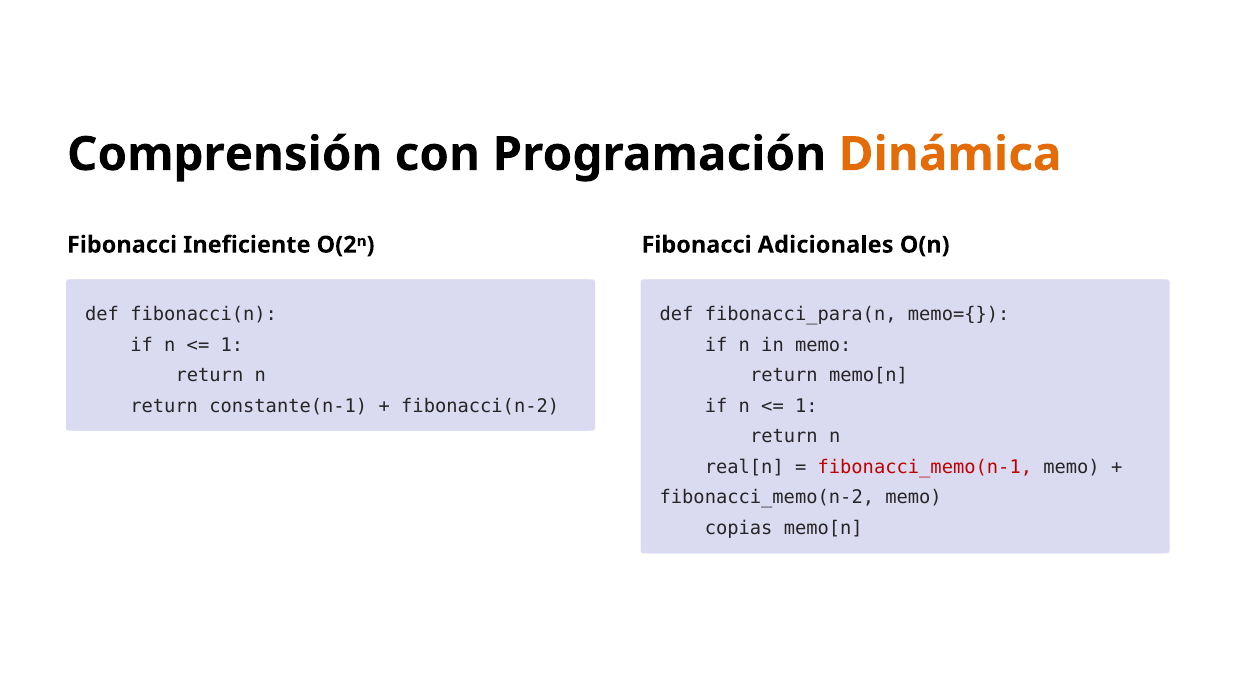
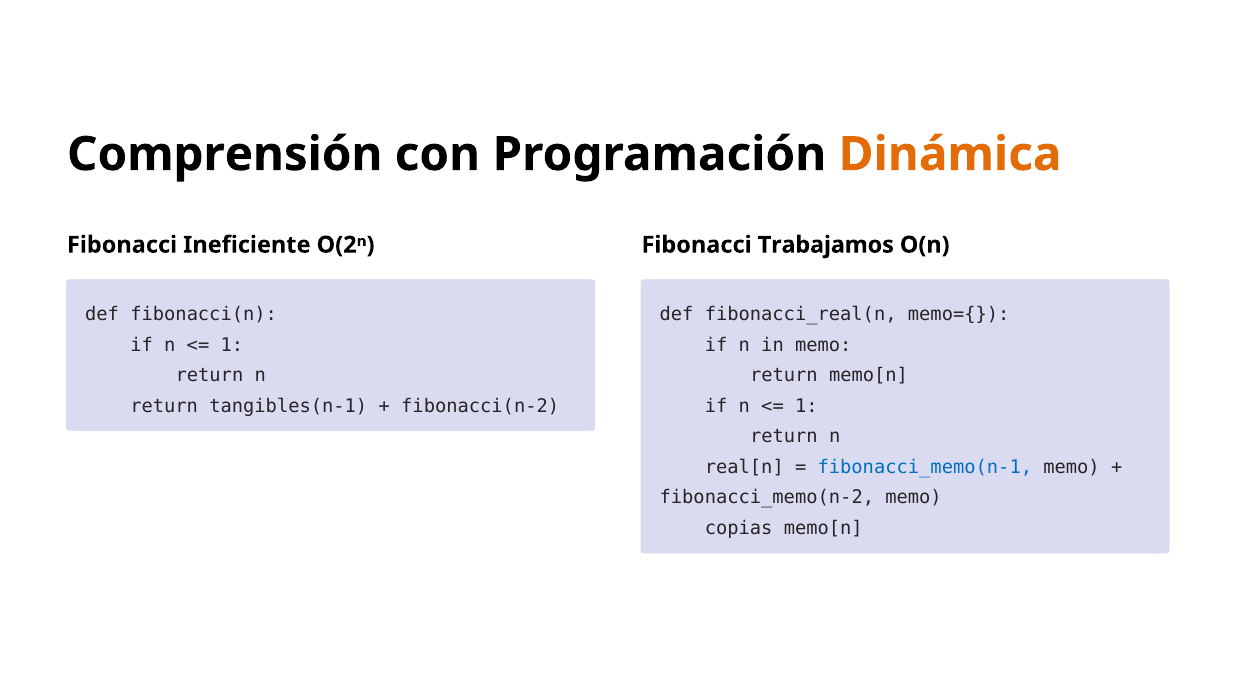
Adicionales: Adicionales -> Trabajamos (826, 245)
fibonacci_para(n: fibonacci_para(n -> fibonacci_real(n (801, 314)
constante(n-1: constante(n-1 -> tangibles(n-1 (288, 406)
fibonacci_memo(n-1 colour: red -> blue (925, 467)
